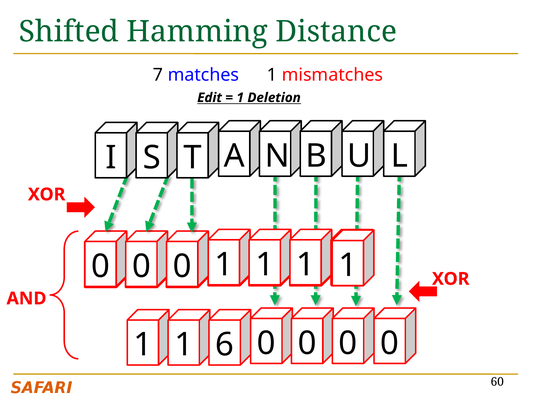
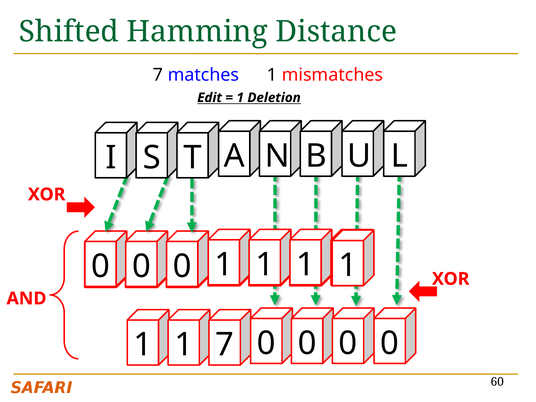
1 6: 6 -> 7 (225, 345)
